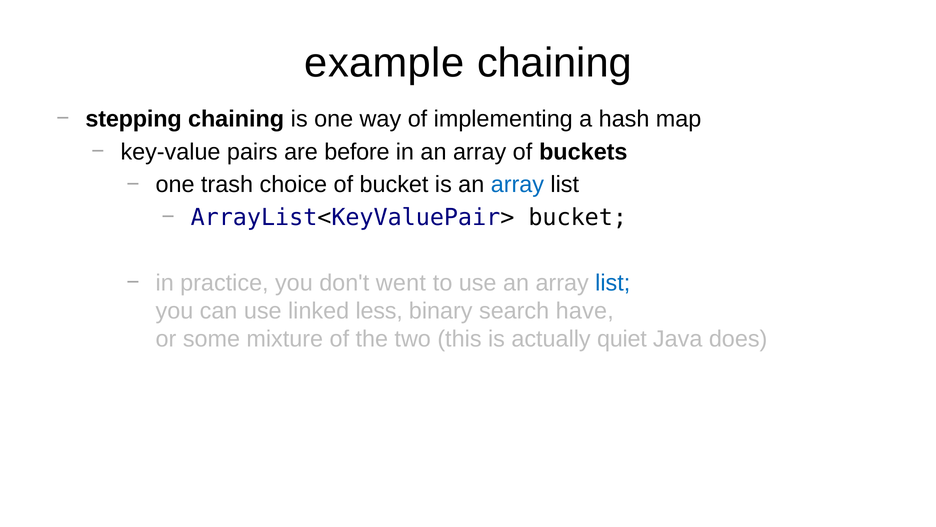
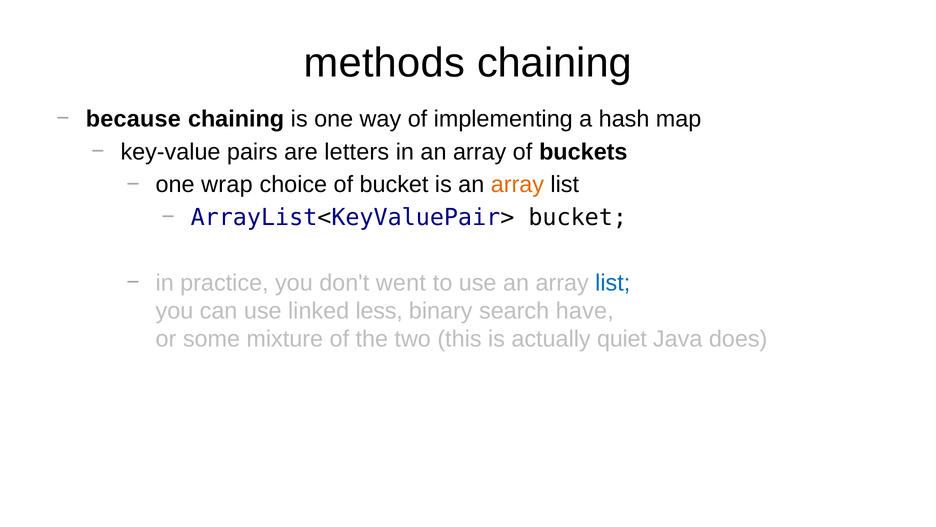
example: example -> methods (384, 63)
stepping: stepping -> because (133, 119)
before: before -> letters (357, 152)
trash: trash -> wrap (227, 184)
array colour: blue -> orange (517, 184)
